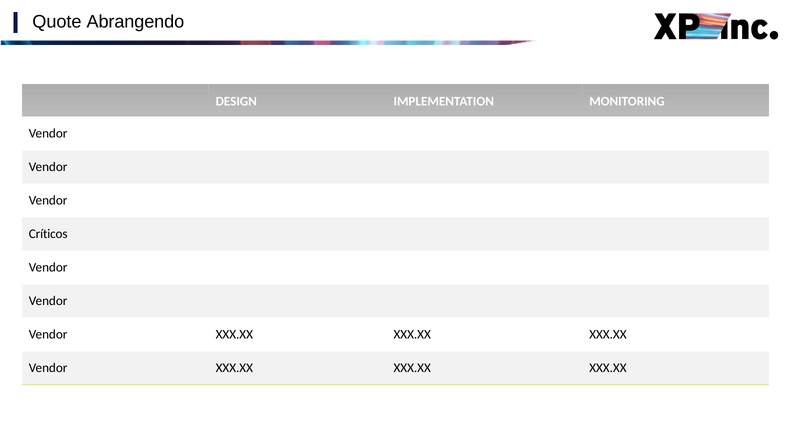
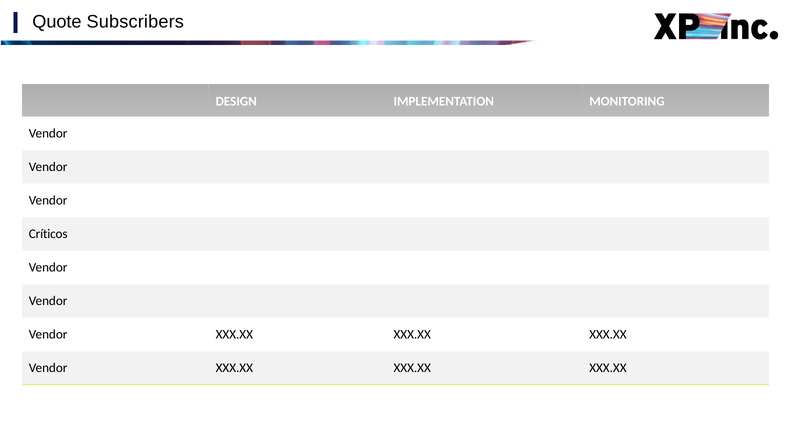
Abrangendo: Abrangendo -> Subscribers (135, 22)
